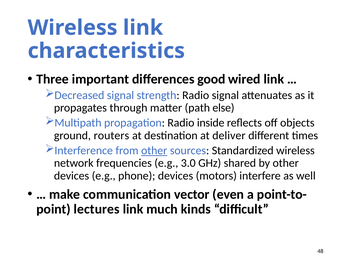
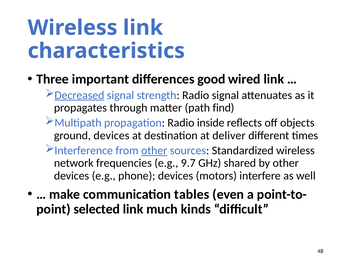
Decreased underline: none -> present (79, 95)
else: else -> find (223, 108)
ground routers: routers -> devices (111, 136)
3.0: 3.0 -> 9.7 (188, 163)
vector: vector -> tables (192, 194)
lectures: lectures -> selected (97, 209)
